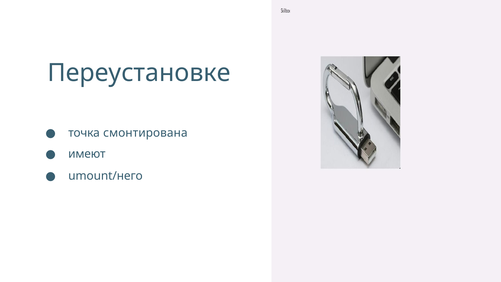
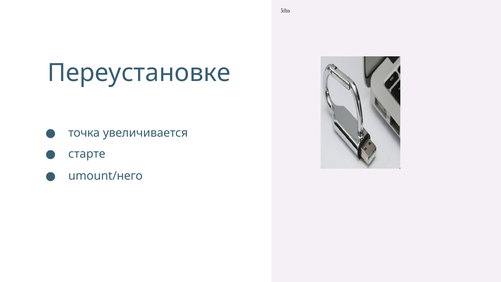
смонтирована: смонтирована -> увеличивается (145, 133)
имеют: имеют -> старте (87, 154)
